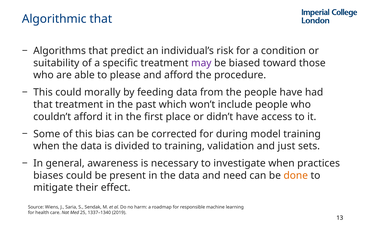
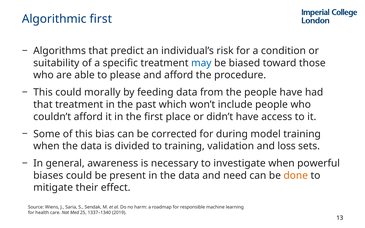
Algorithmic that: that -> first (101, 19)
may colour: purple -> blue (201, 63)
just: just -> loss (287, 146)
practices: practices -> powerful (319, 163)
